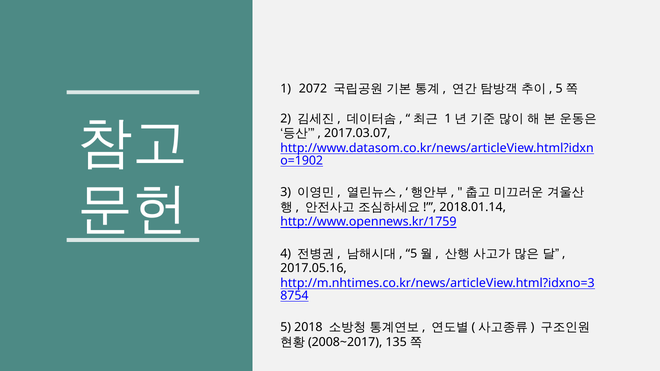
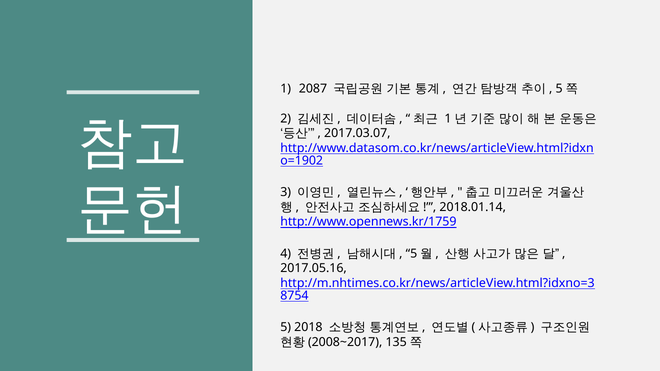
2072: 2072 -> 2087 (313, 89)
